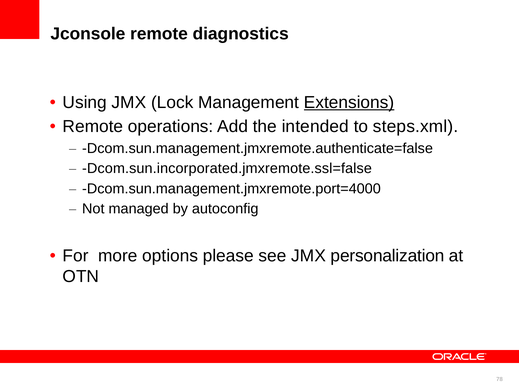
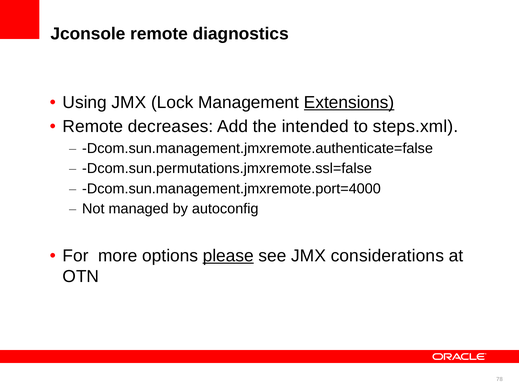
operations: operations -> decreases (171, 127)
Dcom.sun.incorporated.jmxremote.ssl=false: Dcom.sun.incorporated.jmxremote.ssl=false -> Dcom.sun.permutations.jmxremote.ssl=false (227, 169)
please underline: none -> present (228, 256)
personalization: personalization -> considerations (387, 256)
